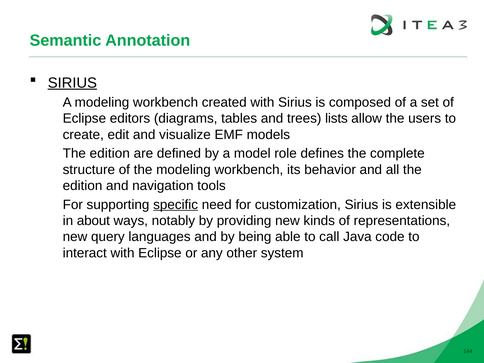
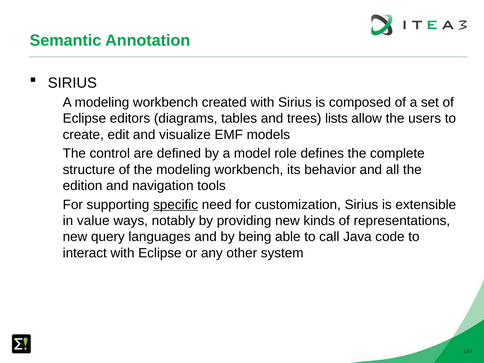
SIRIUS underline: present -> none (72, 83)
edition: edition -> control (110, 153)
about: about -> value (93, 221)
